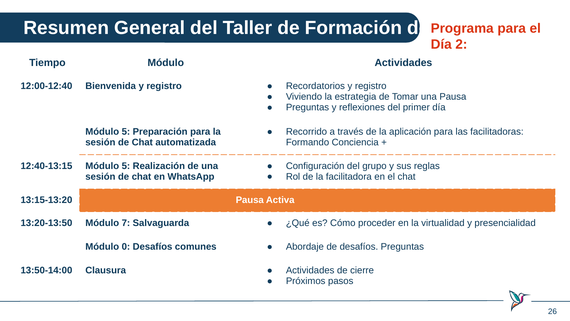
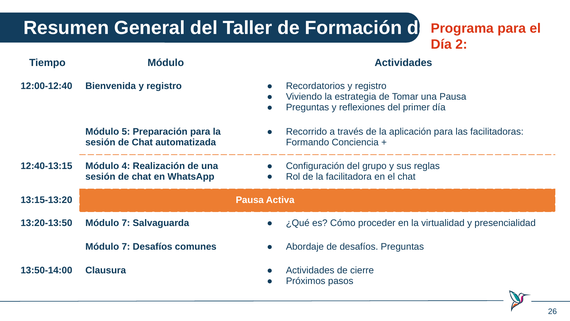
12:40-13:15 Módulo 5: 5 -> 4 (126, 166)
0: 0 -> 7 (126, 246)
